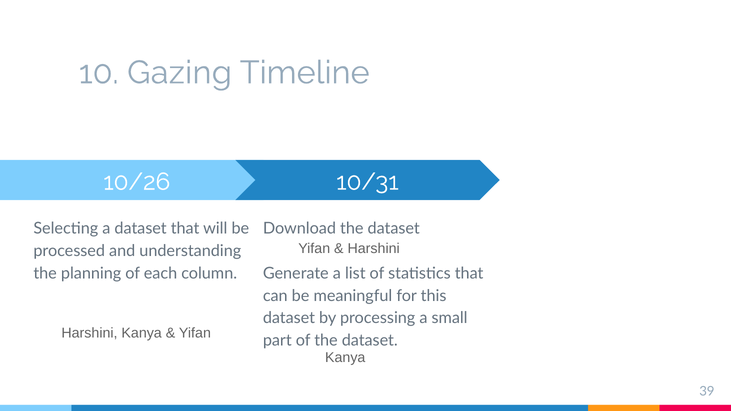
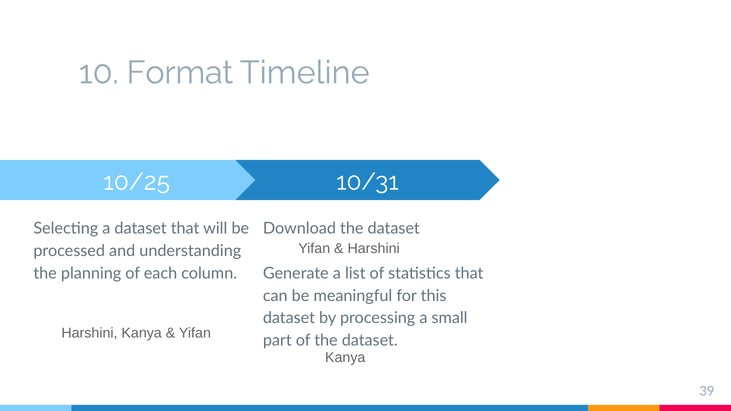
Gazing: Gazing -> Format (180, 73)
10/26: 10/26 -> 10/25 (137, 182)
